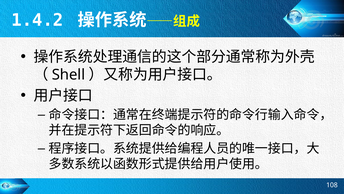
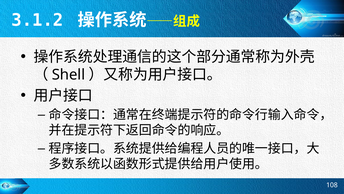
1.4.2: 1.4.2 -> 3.1.2 (37, 20)
